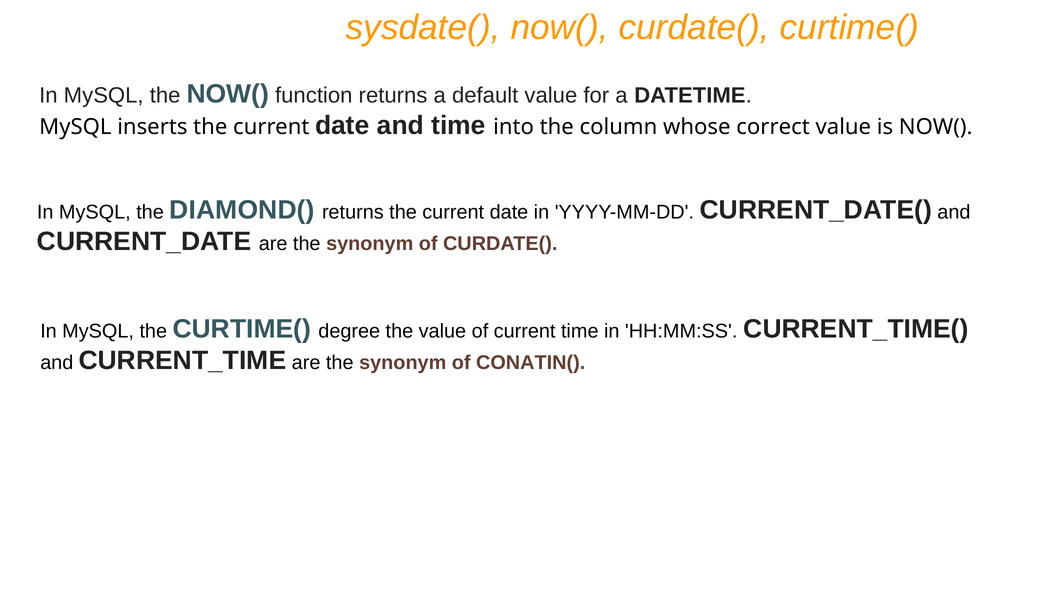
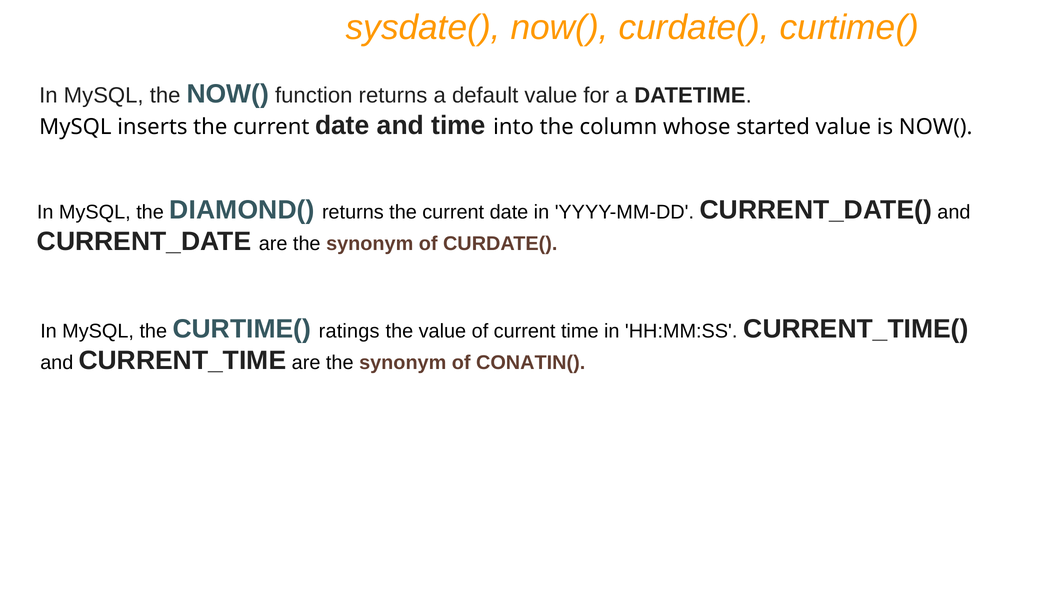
correct: correct -> started (773, 127)
degree: degree -> ratings (349, 331)
